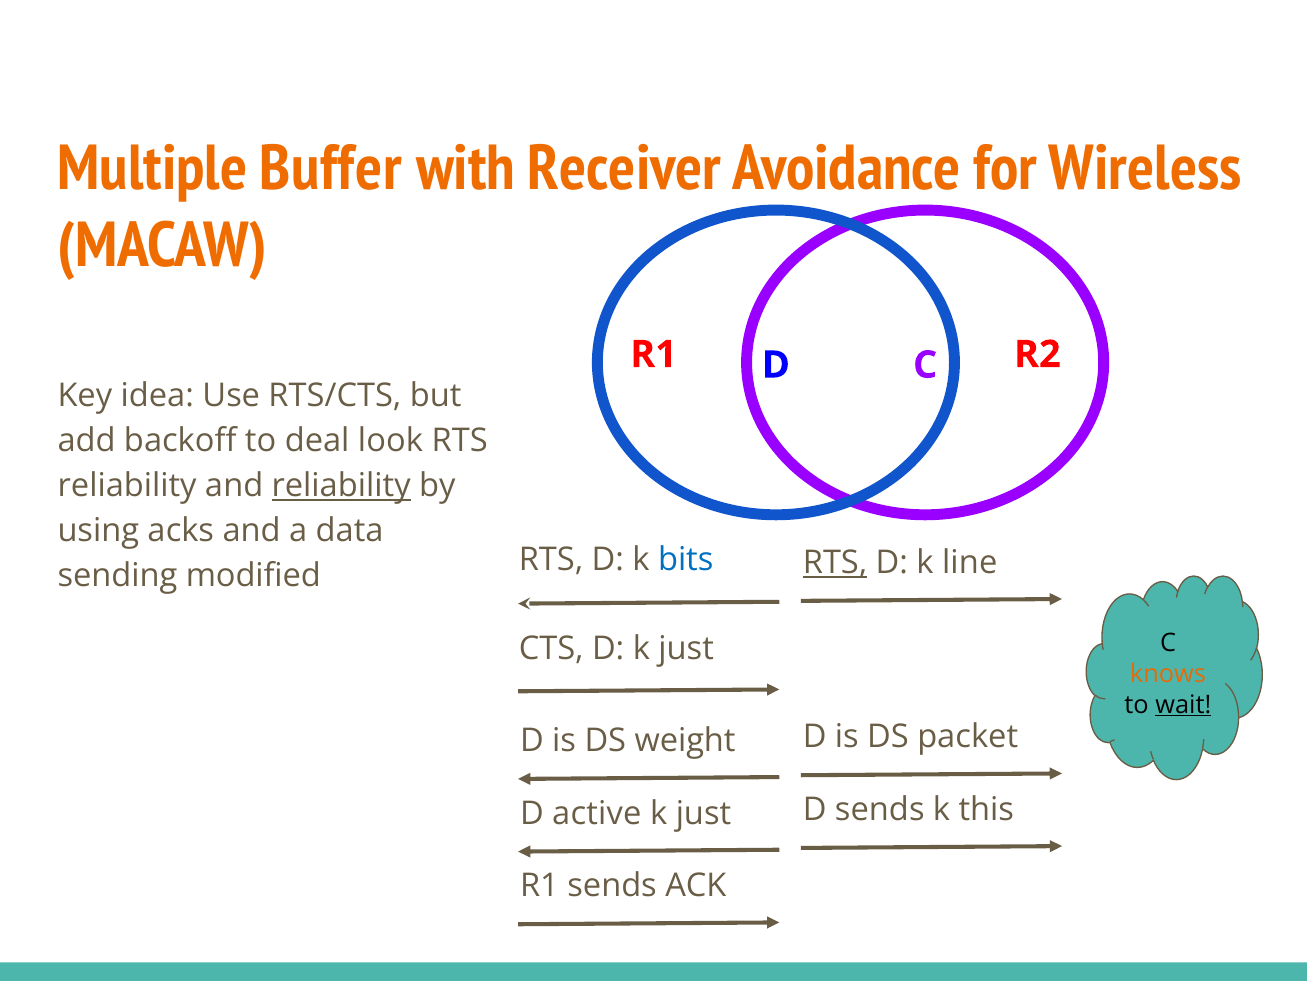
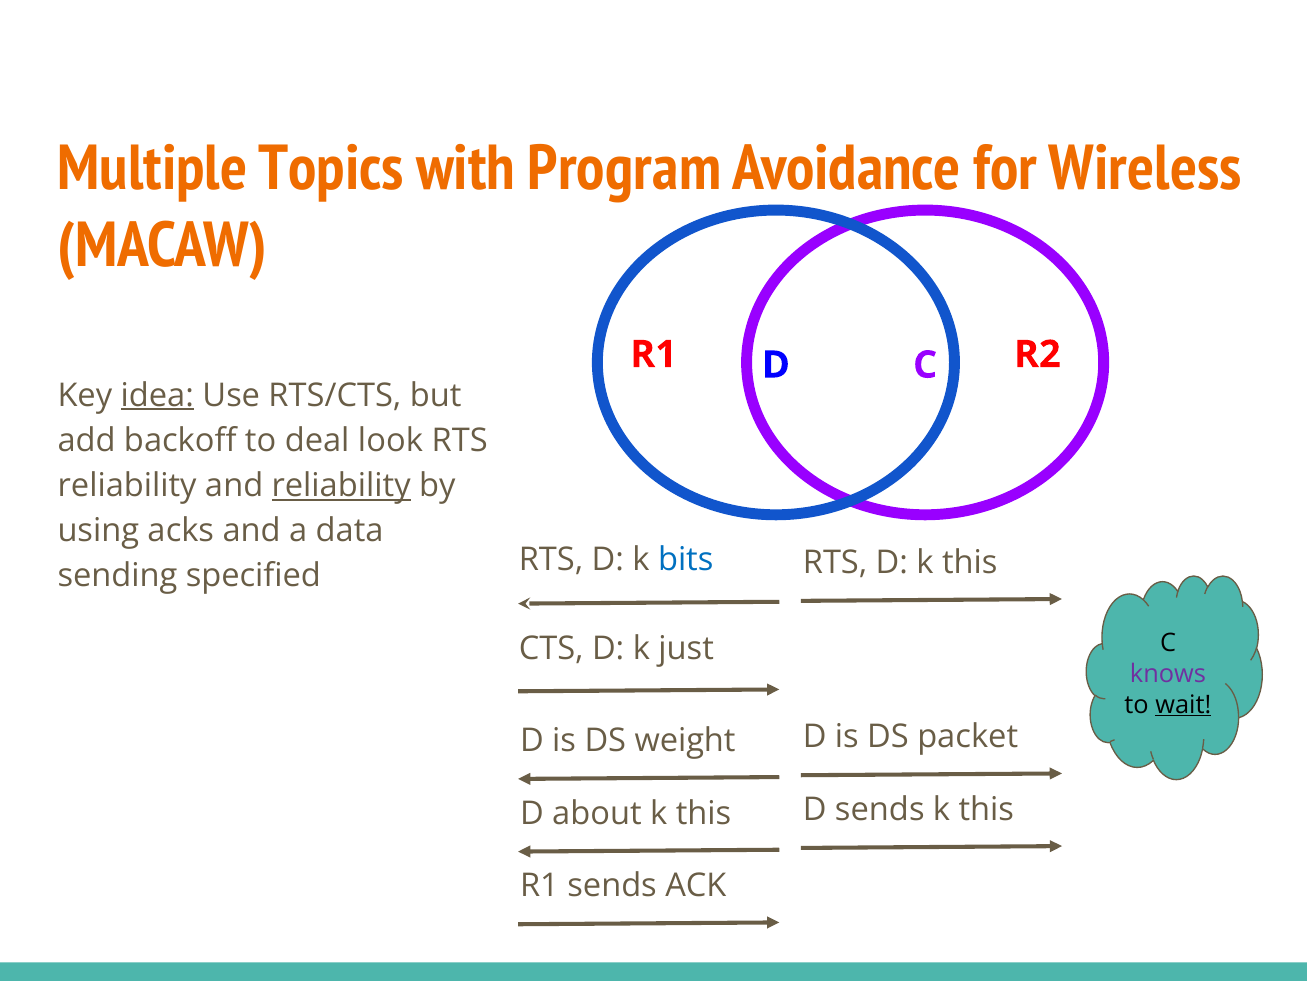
Buffer: Buffer -> Topics (331, 169)
Receiver: Receiver -> Program (624, 169)
idea underline: none -> present (157, 395)
RTS underline: present -> none (835, 562)
D k line: line -> this (970, 562)
modified: modified -> specified (253, 575)
knows colour: orange -> purple (1168, 674)
active: active -> about (597, 813)
just: just -> this (703, 813)
